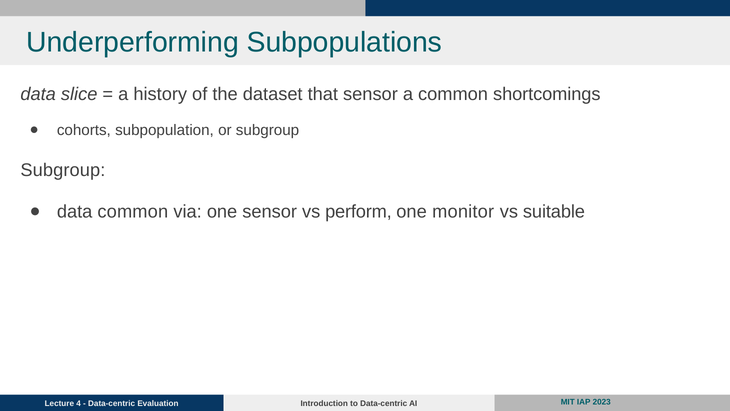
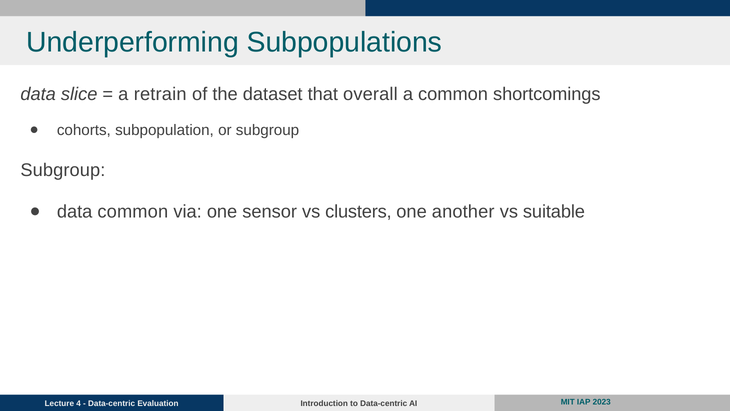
history: history -> retrain (160, 94)
that sensor: sensor -> overall (370, 94)
perform: perform -> clusters (358, 211)
monitor: monitor -> another (463, 211)
